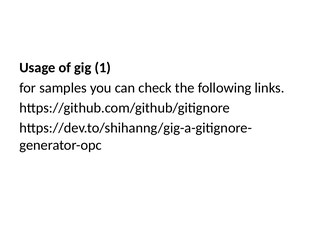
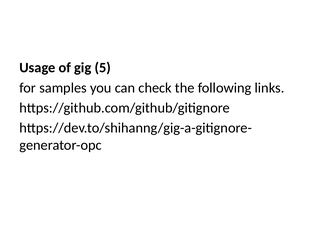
1: 1 -> 5 (103, 68)
